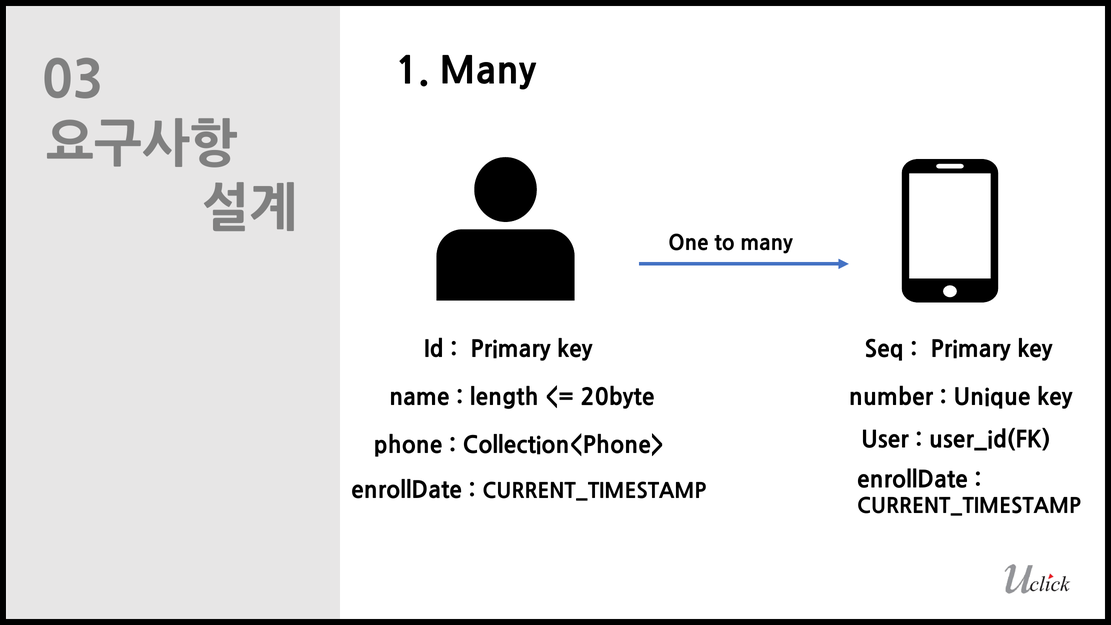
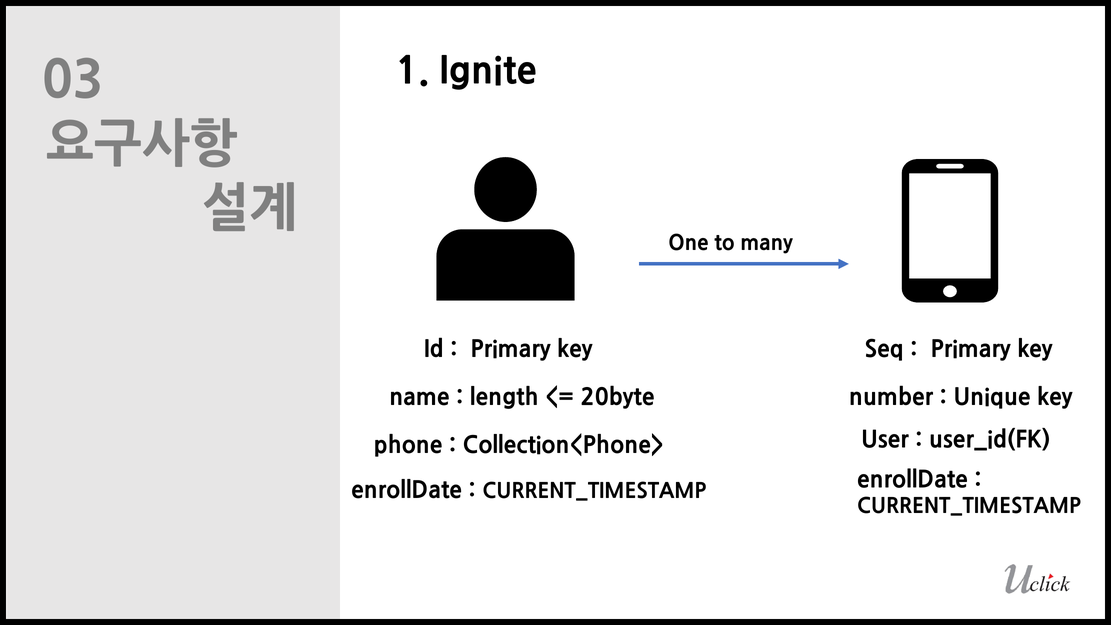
1 Many: Many -> Ignite (488, 72)
